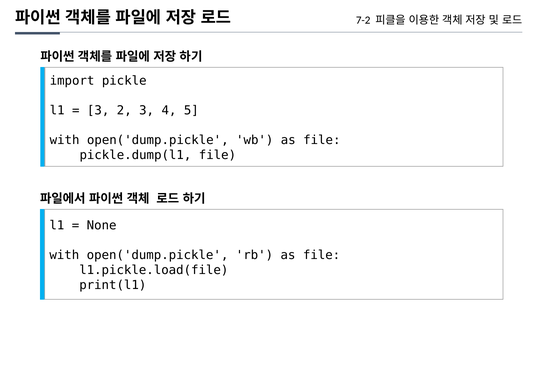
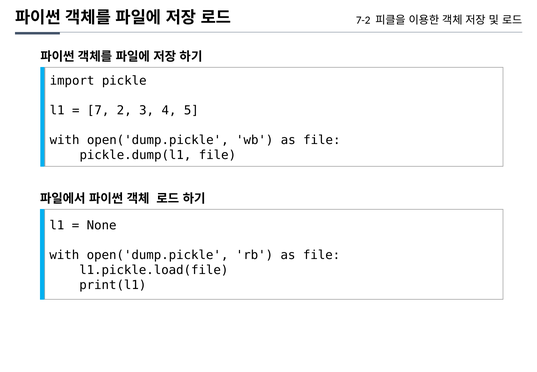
3: 3 -> 7 (98, 110)
